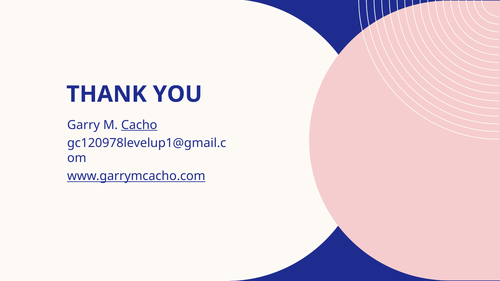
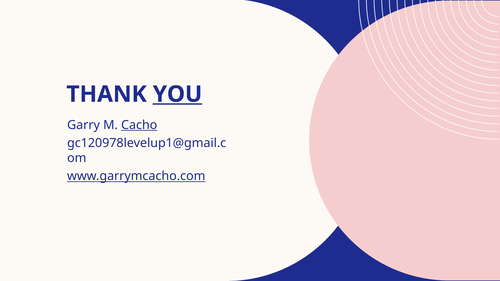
YOU underline: none -> present (177, 94)
